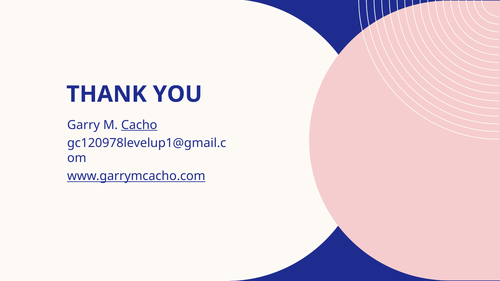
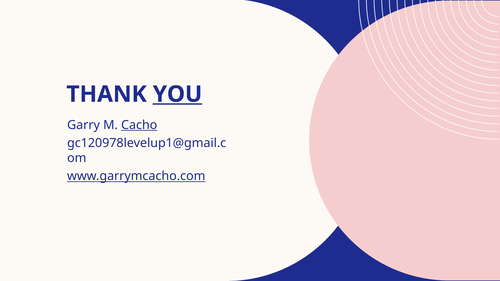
YOU underline: none -> present (177, 94)
